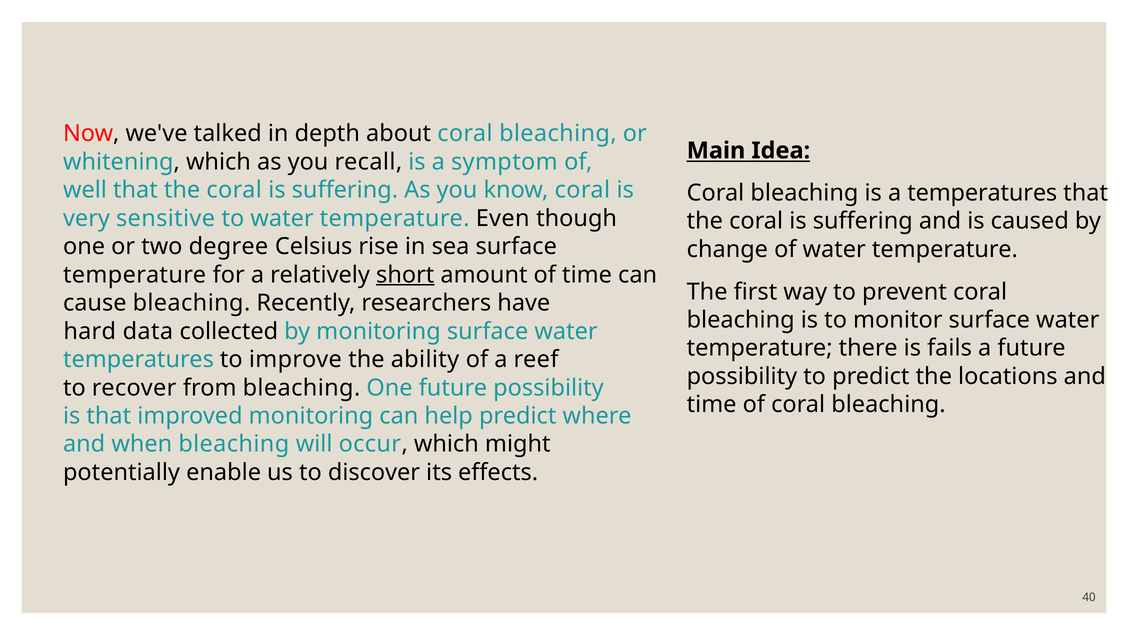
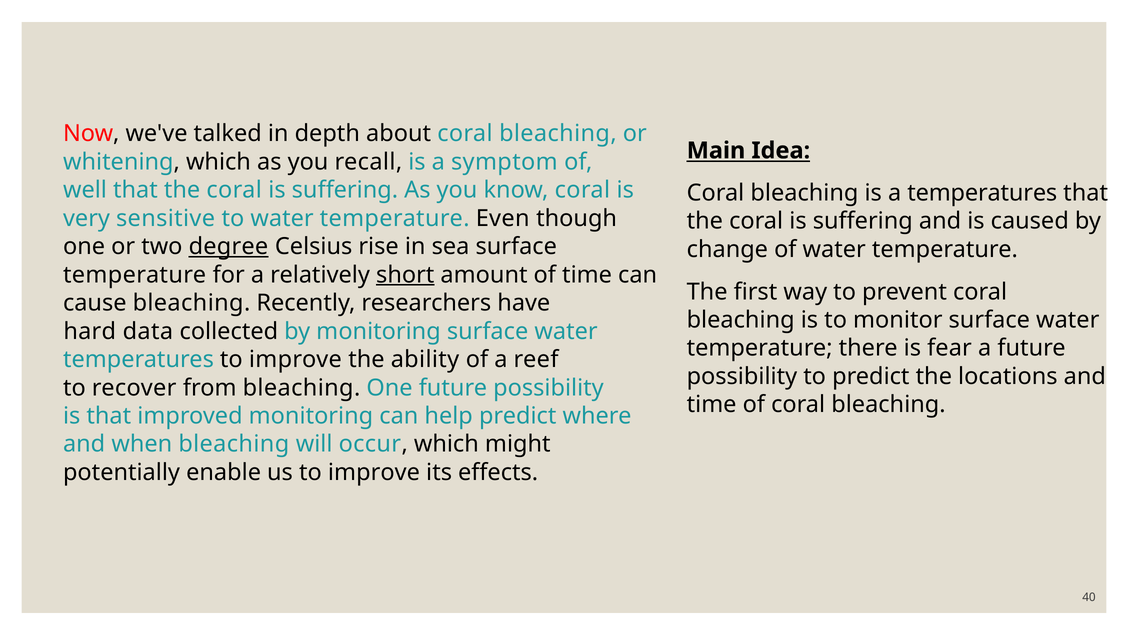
degree underline: none -> present (228, 246)
fails: fails -> fear (949, 348)
us to discover: discover -> improve (374, 472)
